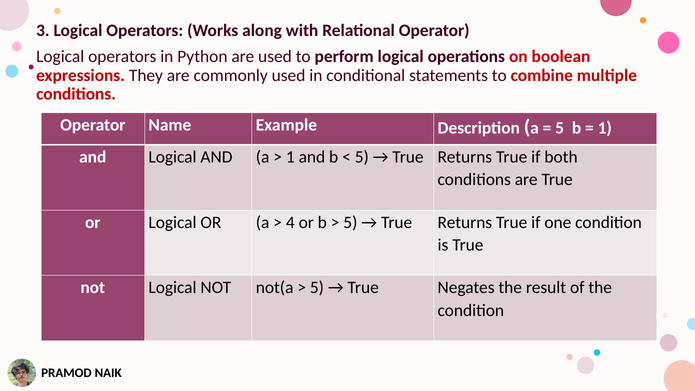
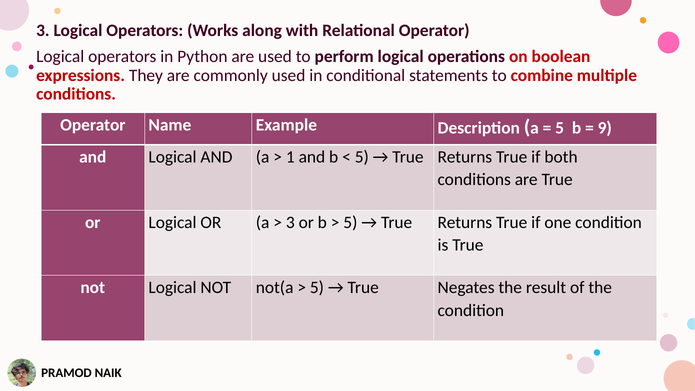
1: 1 -> 9 (605, 128)
4: 4 -> 3 (290, 222)
